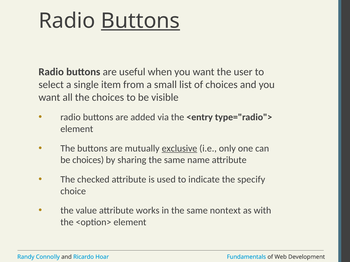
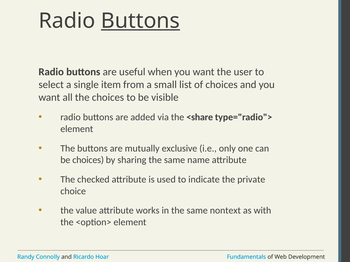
<entry: <entry -> <share (200, 118)
exclusive underline: present -> none (179, 149)
specify: specify -> private (251, 180)
